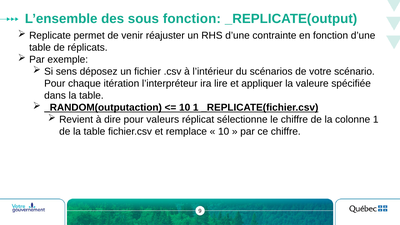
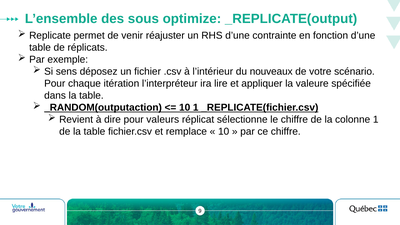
sous fonction: fonction -> optimize (192, 19)
scénarios: scénarios -> nouveaux (271, 72)
